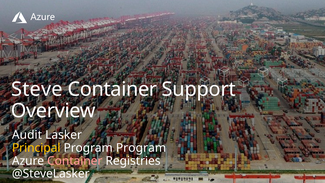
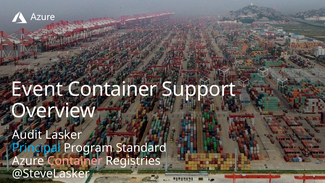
Steve: Steve -> Event (37, 89)
Principal colour: yellow -> light blue (36, 148)
Program Program: Program -> Standard (141, 148)
